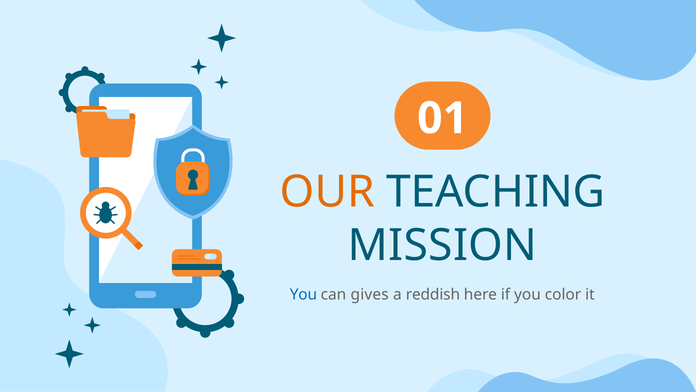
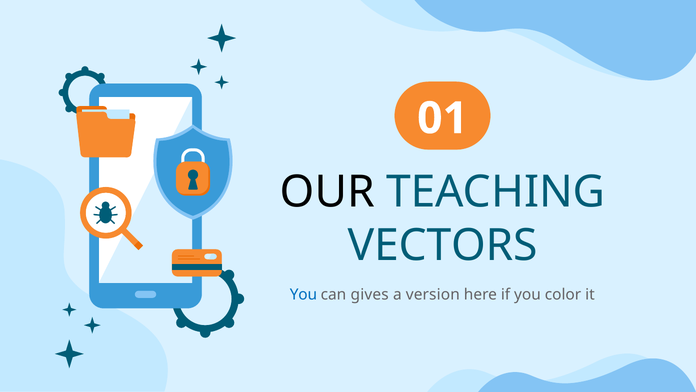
OUR colour: orange -> black (327, 192)
MISSION: MISSION -> VECTORS (443, 245)
reddish: reddish -> version (433, 294)
